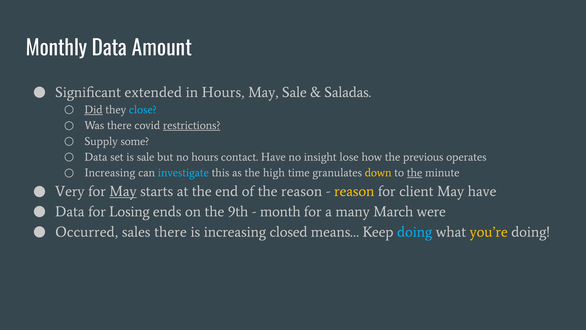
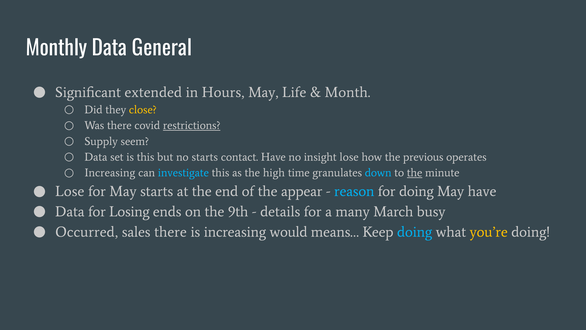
Amount: Amount -> General (162, 49)
May Sale: Sale -> Life (294, 92)
Saladas: Saladas -> Month (348, 92)
Did underline: present -> none (93, 110)
close colour: light blue -> yellow (143, 110)
some: some -> seem (135, 141)
is sale: sale -> this (146, 157)
no hours: hours -> starts (205, 157)
down colour: yellow -> light blue (378, 173)
Very: Very -> Lose (70, 191)
May underline: present -> none (123, 191)
the reason: reason -> appear (302, 191)
reason colour: yellow -> light blue (354, 191)
for client: client -> doing (416, 191)
month: month -> details (280, 211)
were: were -> busy (431, 211)
closed: closed -> would (289, 232)
